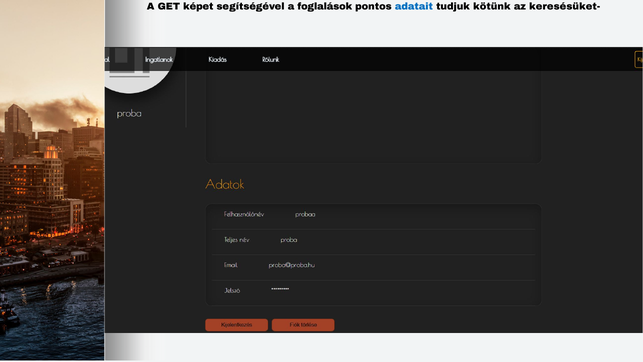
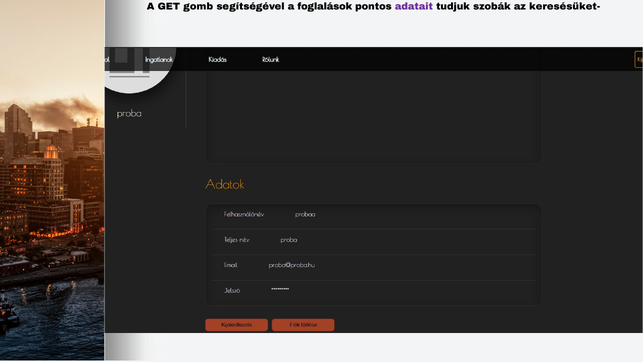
képet: képet -> gomb (198, 7)
adatait colour: blue -> purple (414, 7)
kötünk: kötünk -> szobák (492, 7)
